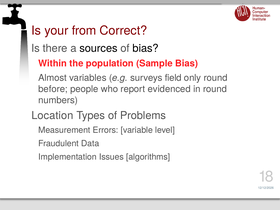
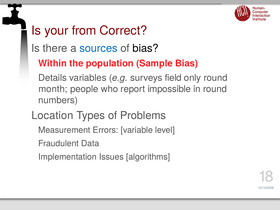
sources colour: black -> blue (98, 48)
Almost: Almost -> Details (53, 78)
before: before -> month (53, 89)
evidenced: evidenced -> impossible (169, 89)
